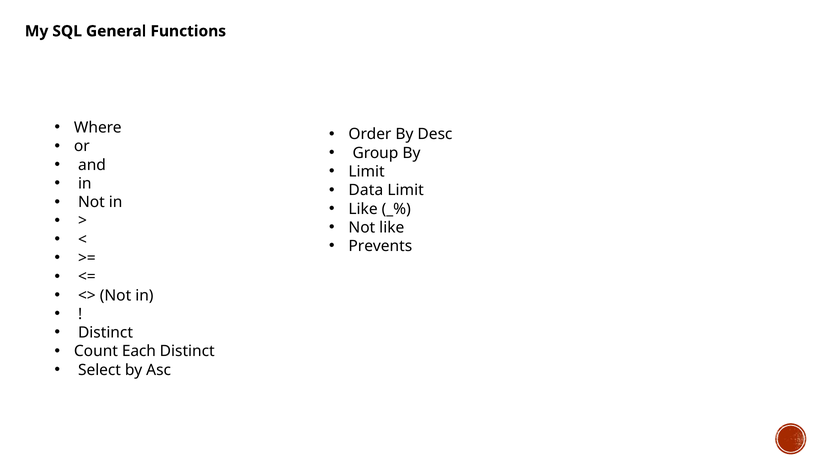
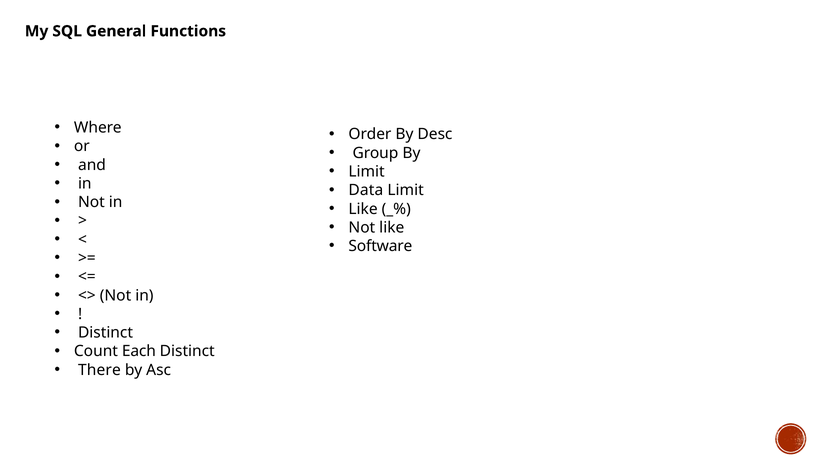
Prevents: Prevents -> Software (380, 246)
Select: Select -> There (99, 370)
